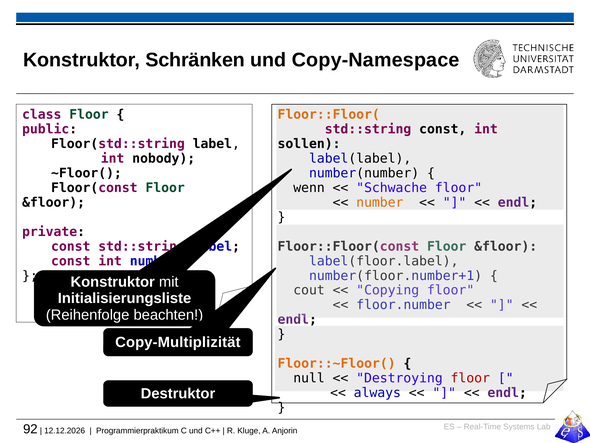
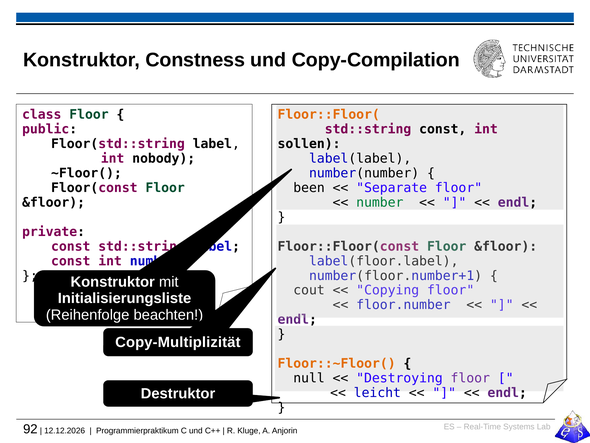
Schränken: Schränken -> Constness (195, 60)
Copy-Namespace: Copy-Namespace -> Copy-Compilation (376, 60)
wenn: wenn -> been (309, 188)
Schwache: Schwache -> Separate (392, 188)
number colour: orange -> green (380, 202)
floor colour: red -> purple (470, 378)
always: always -> leicht (377, 392)
